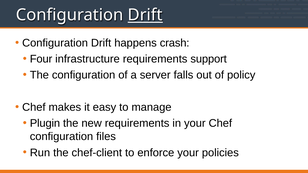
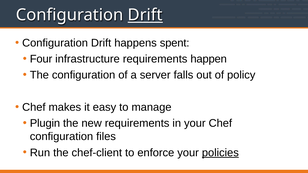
crash: crash -> spent (175, 43)
support: support -> happen (209, 59)
policies underline: none -> present (220, 153)
